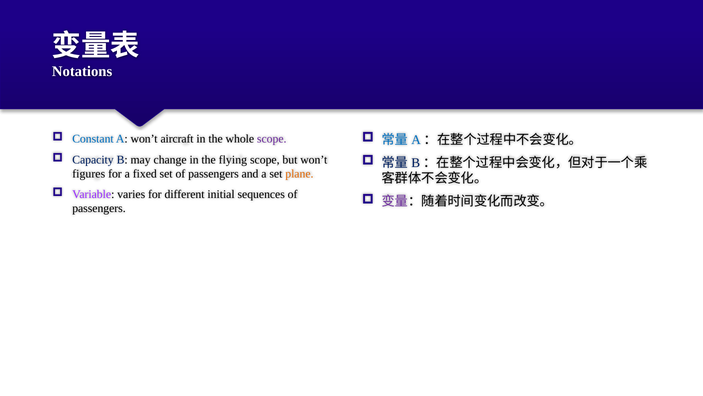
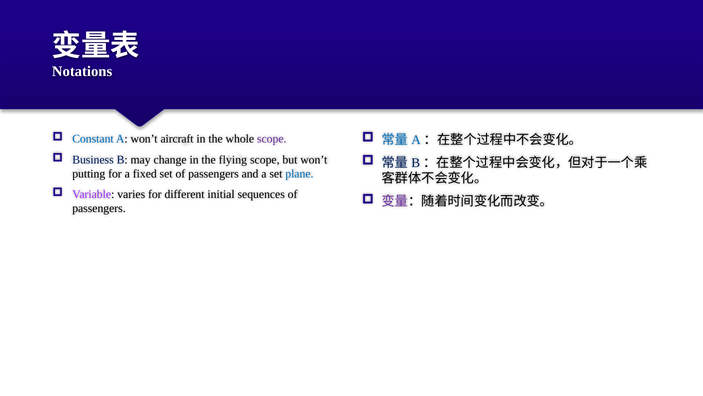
Capacity: Capacity -> Business (93, 159)
figures: figures -> putting (89, 173)
plane colour: orange -> blue (299, 173)
